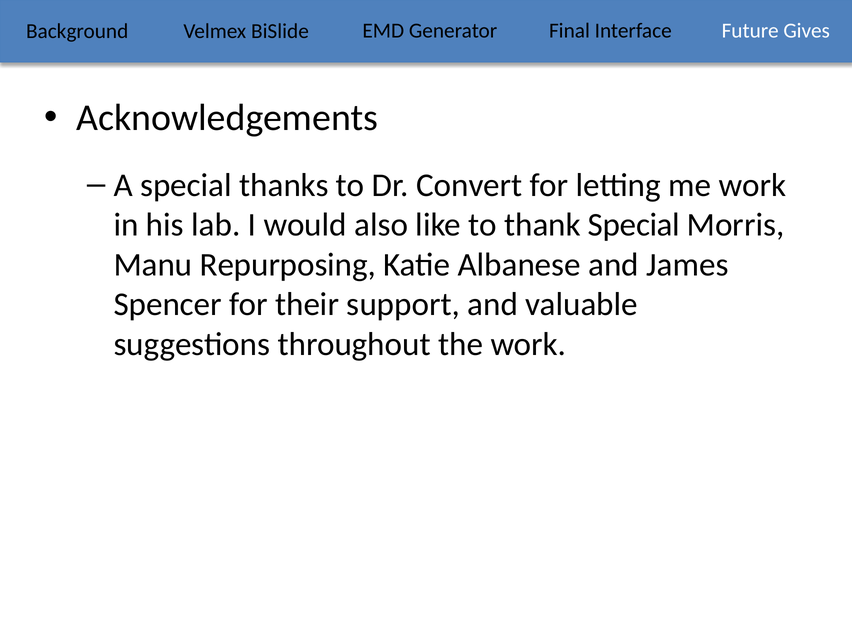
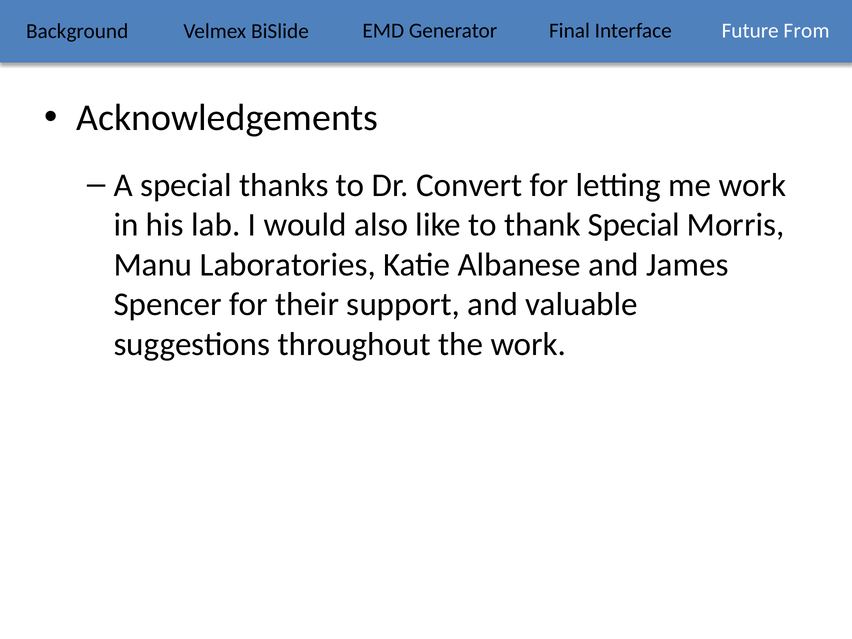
Gives: Gives -> From (807, 31)
Repurposing: Repurposing -> Laboratories (288, 265)
